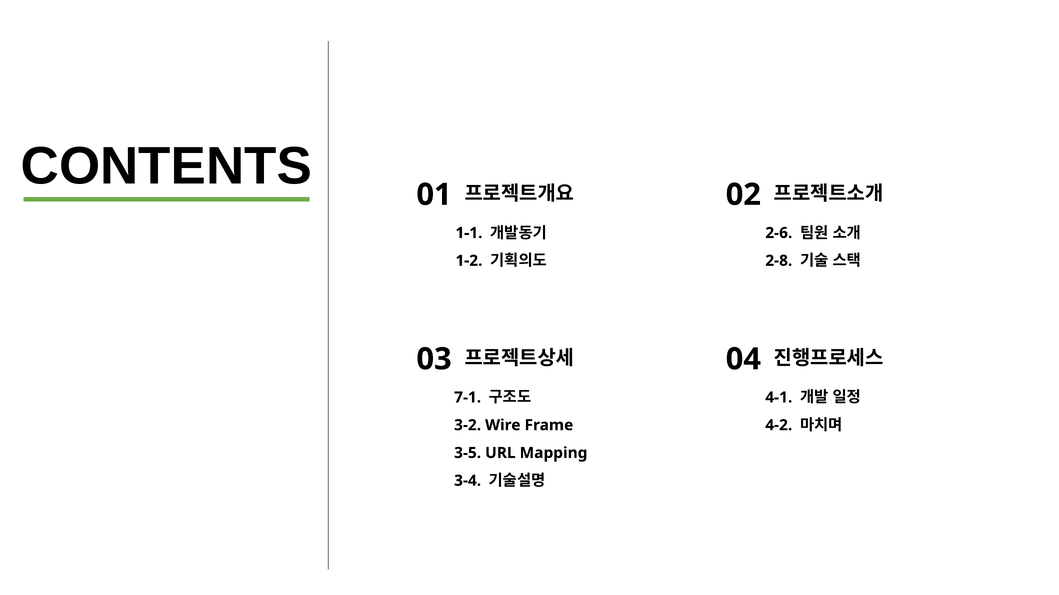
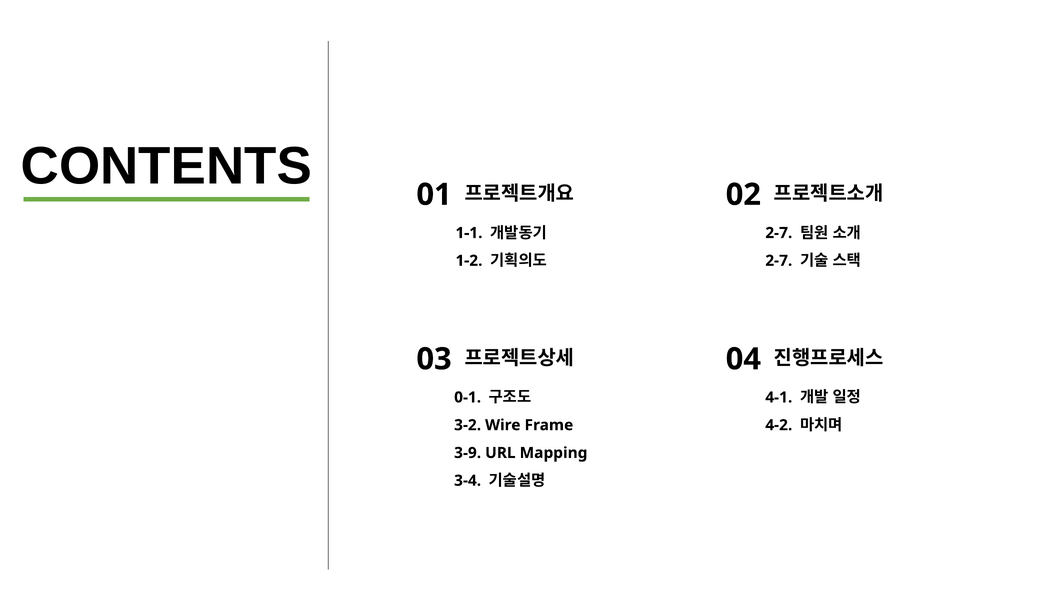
2-6: 2-6 -> 2-7 (779, 233)
2-8: 2-8 -> 2-7 (779, 261)
7-1: 7-1 -> 0-1 (468, 398)
3-5: 3-5 -> 3-9 (468, 453)
